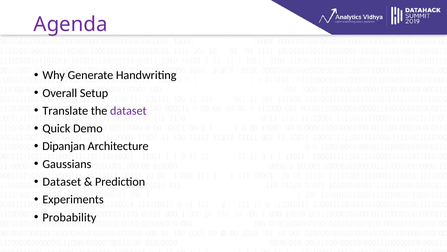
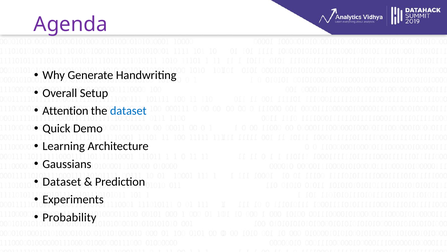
Translate: Translate -> Attention (65, 111)
dataset colour: purple -> blue (128, 111)
Dipanjan: Dipanjan -> Learning (64, 146)
